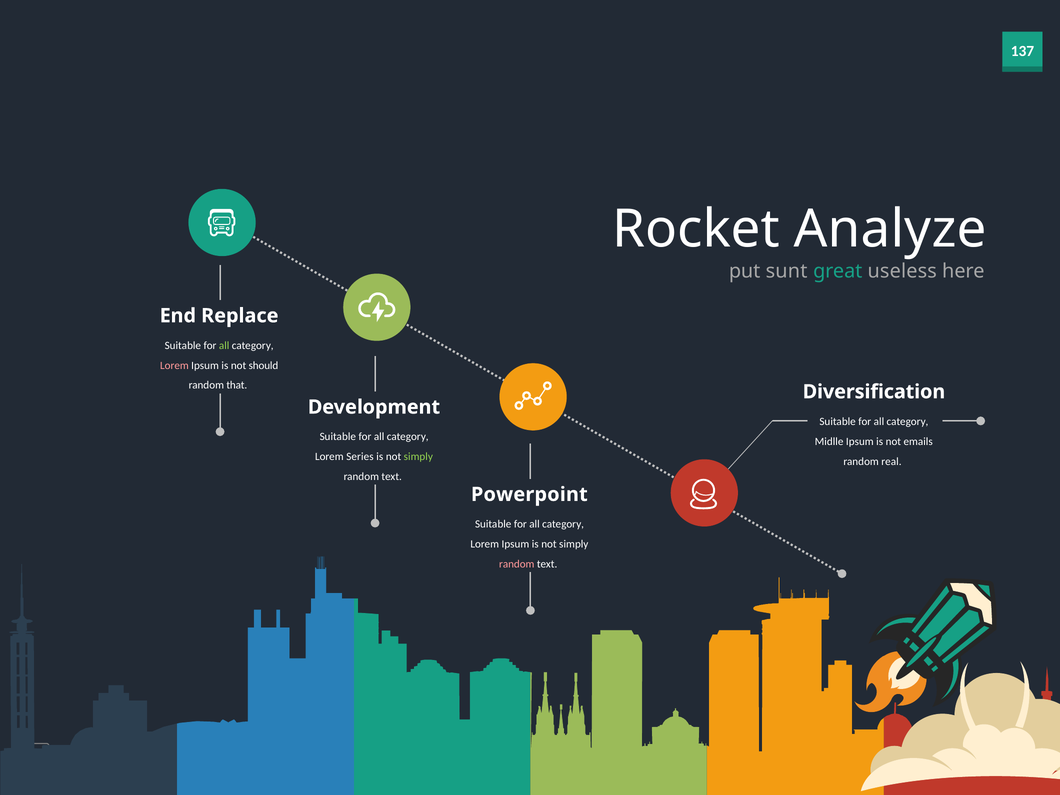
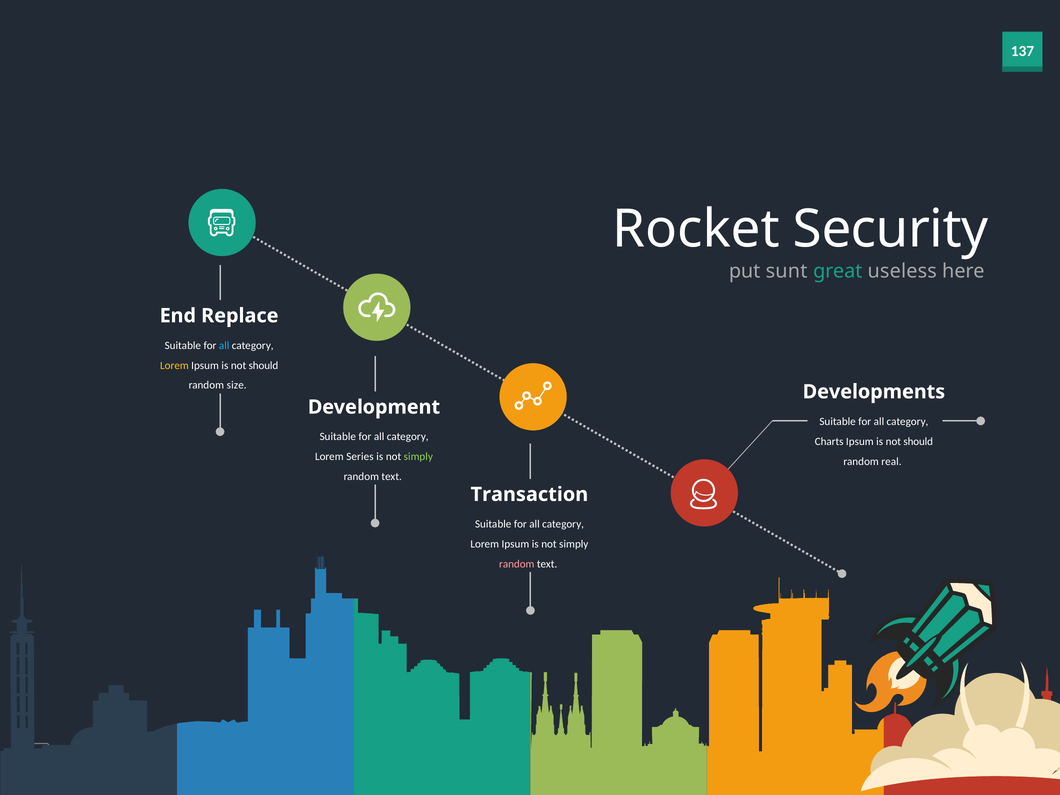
Analyze: Analyze -> Security (891, 229)
all colour: light green -> light blue (224, 345)
Lorem colour: pink -> yellow (174, 365)
that: that -> size (237, 385)
Diversification: Diversification -> Developments (874, 392)
Midlle: Midlle -> Charts (829, 441)
emails: emails -> should (918, 441)
Powerpoint: Powerpoint -> Transaction (529, 494)
